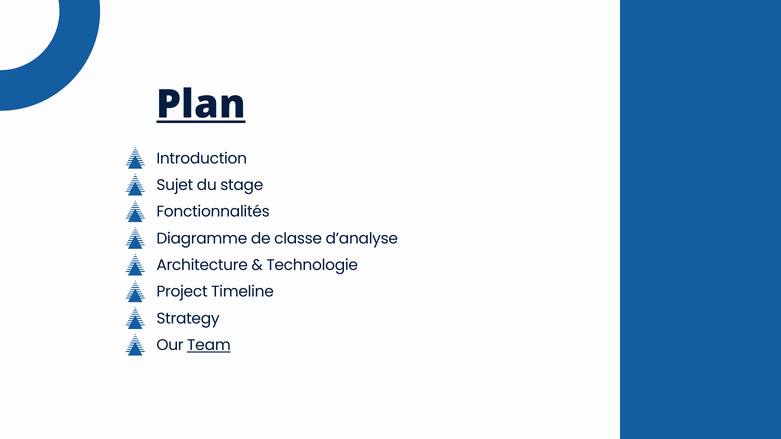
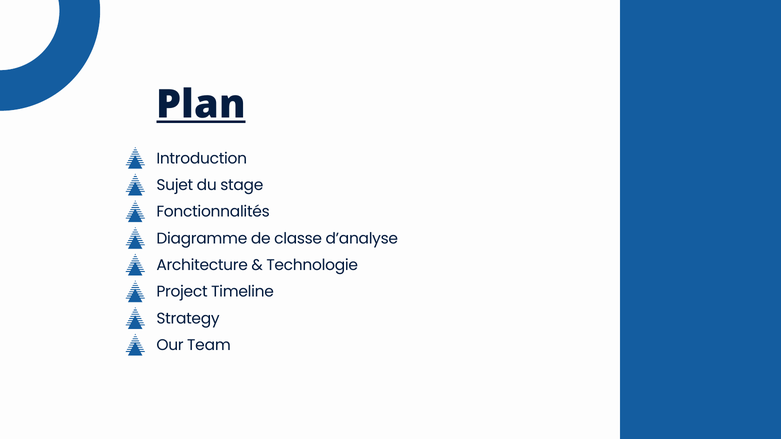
Team underline: present -> none (209, 346)
